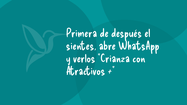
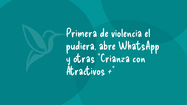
después: después -> violencia (127, 33)
sientes: sientes -> pudiera (81, 46)
verlos: verlos -> otras (84, 59)
